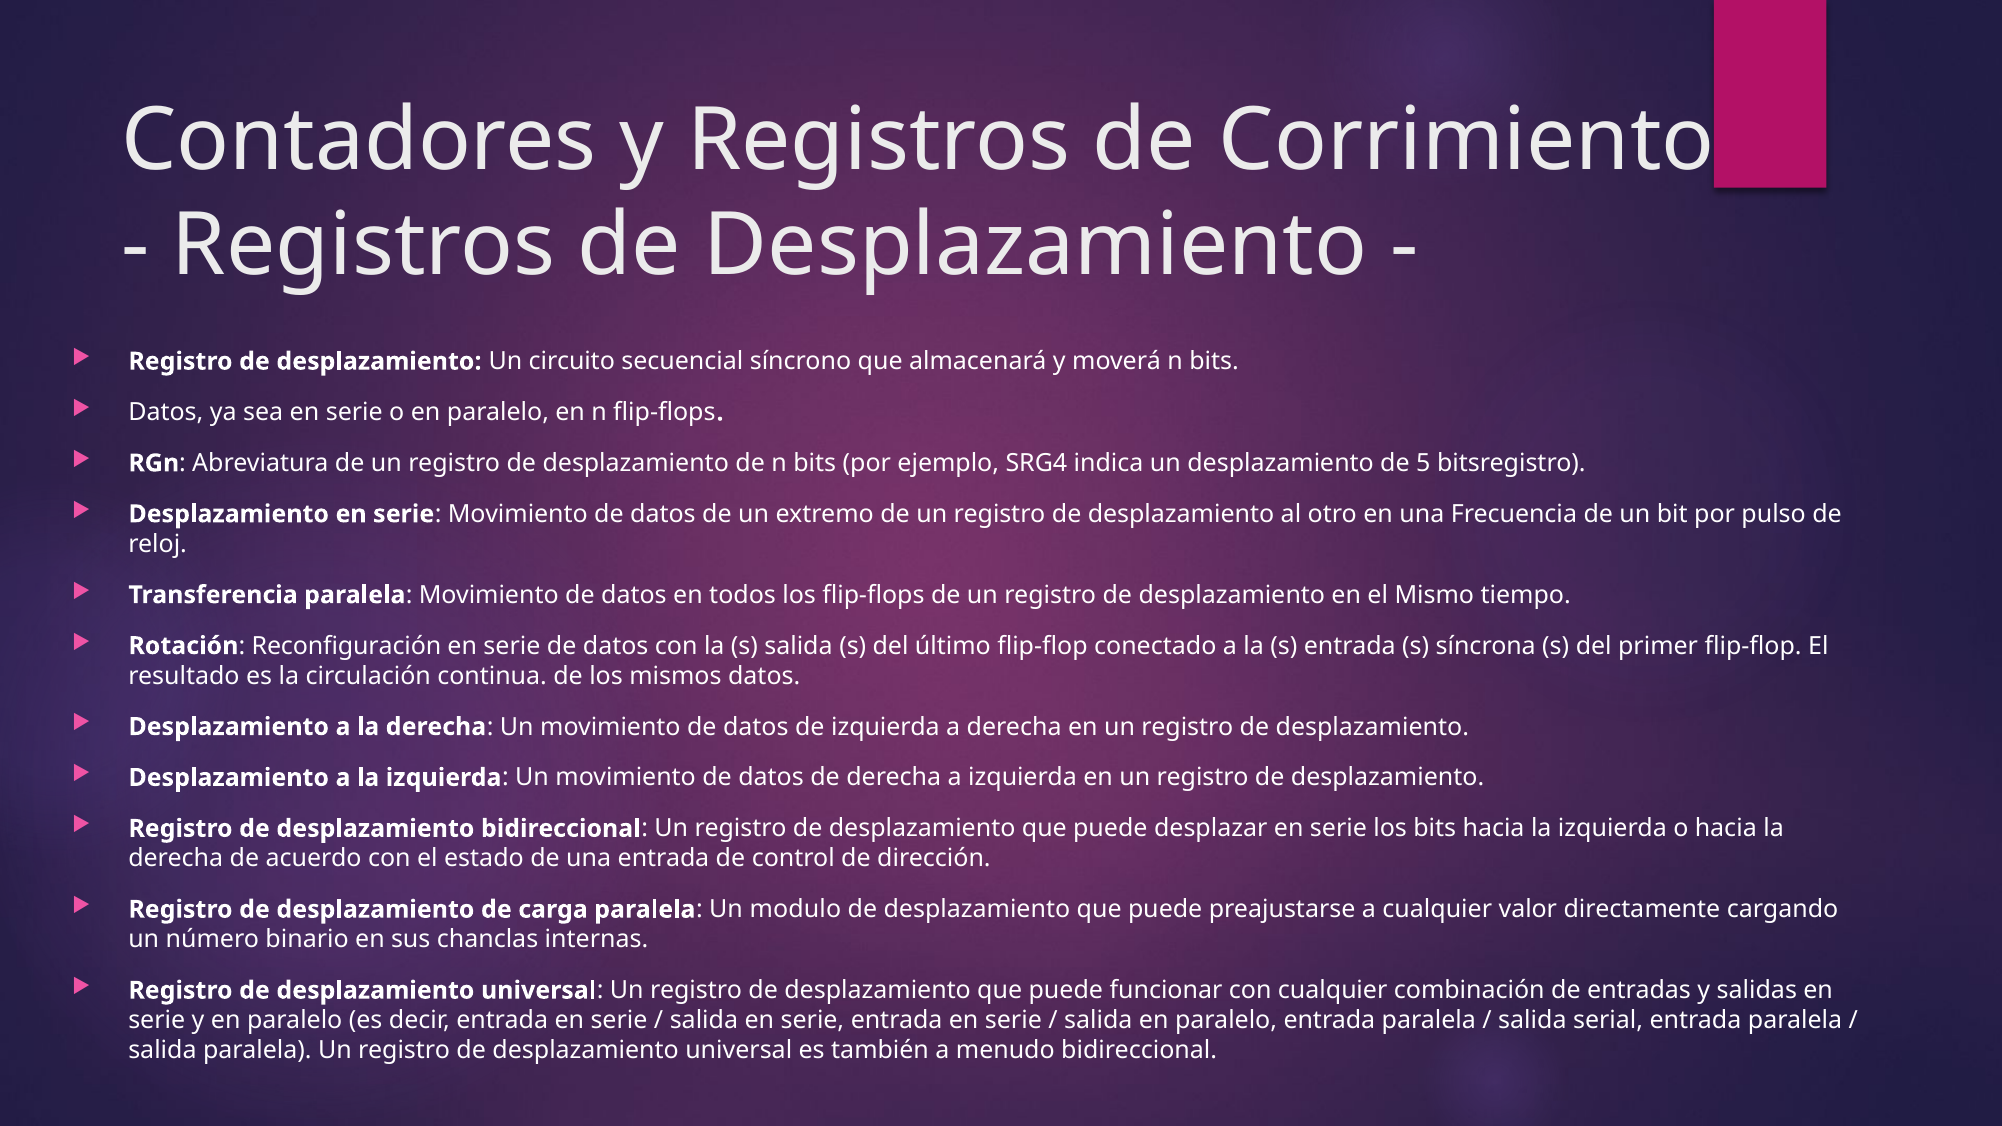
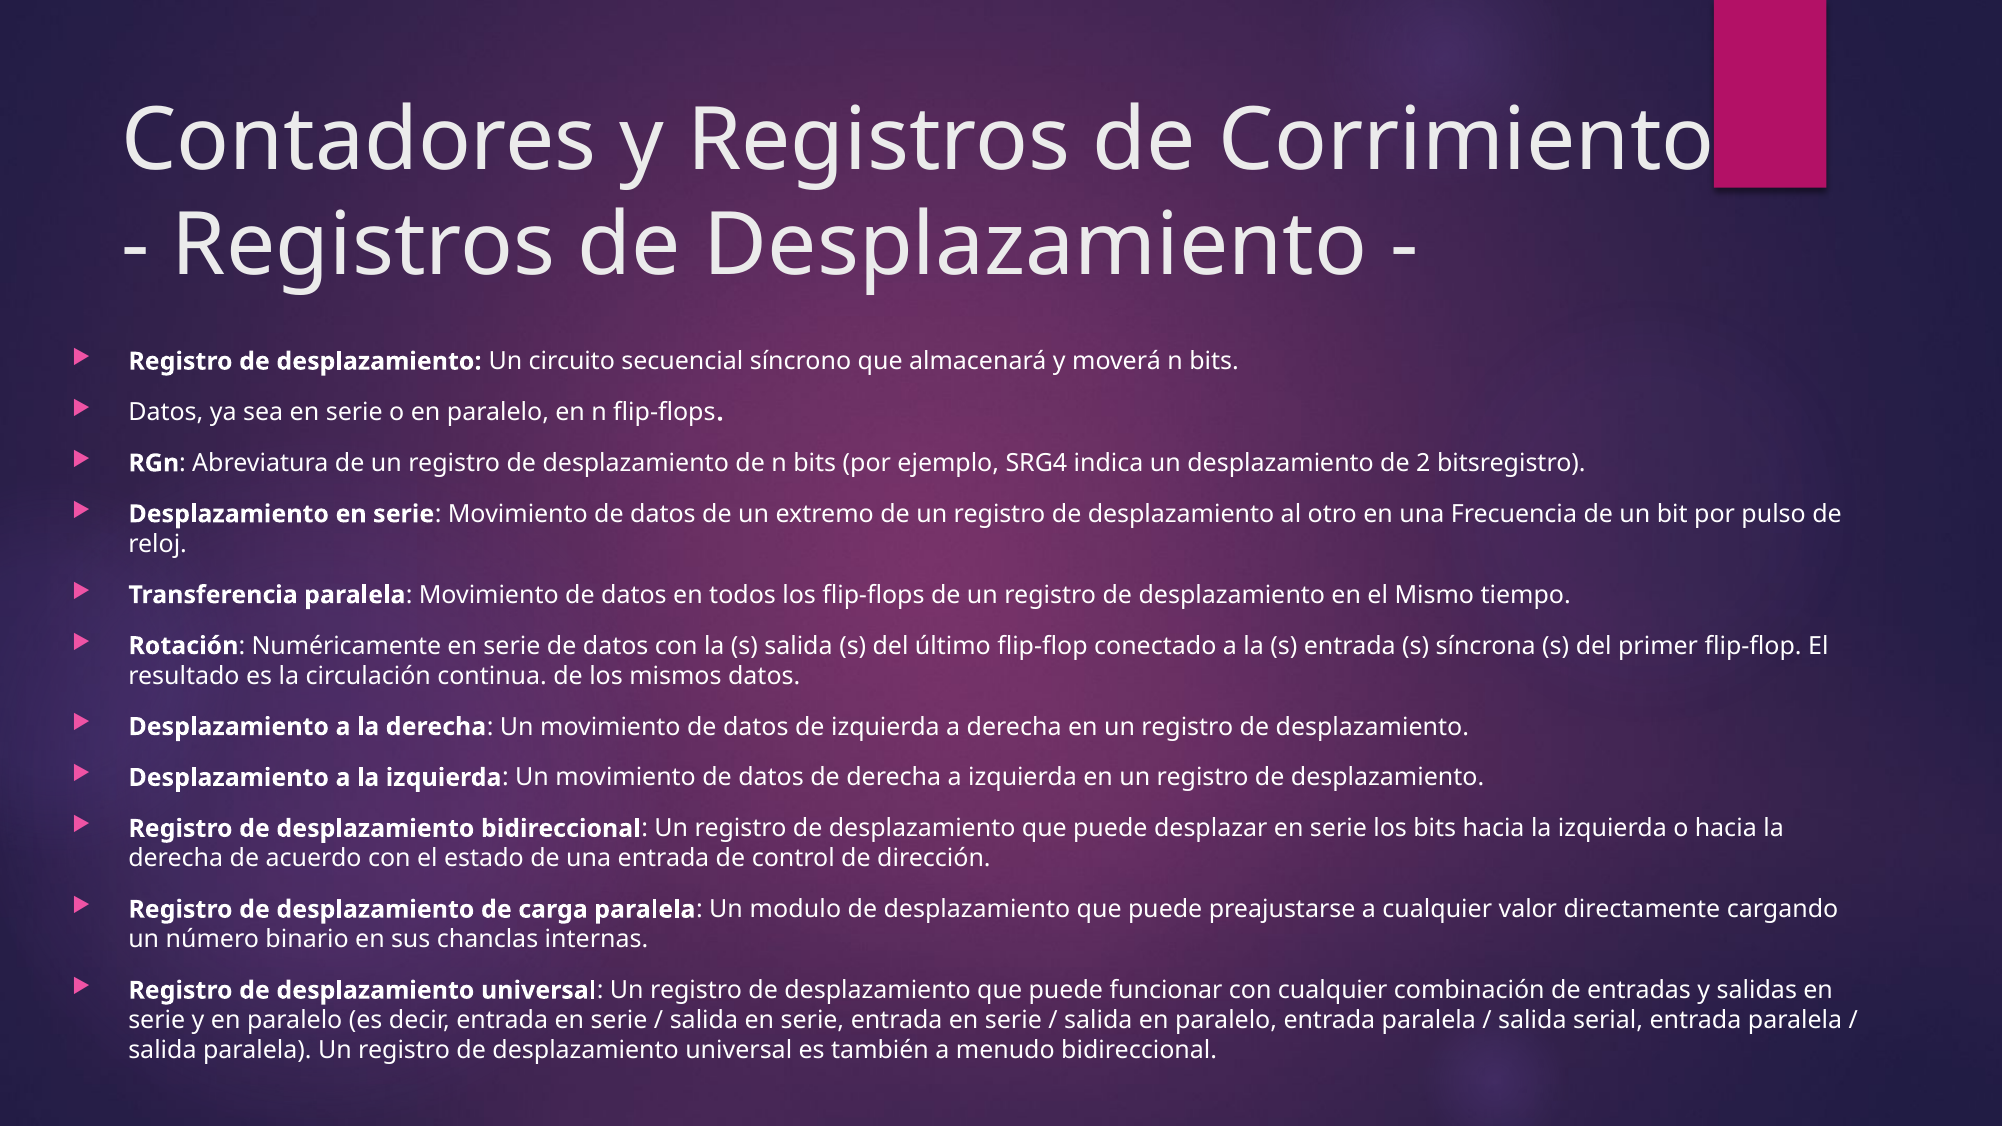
5: 5 -> 2 (1423, 463)
Reconfiguración: Reconfiguración -> Numéricamente (346, 646)
